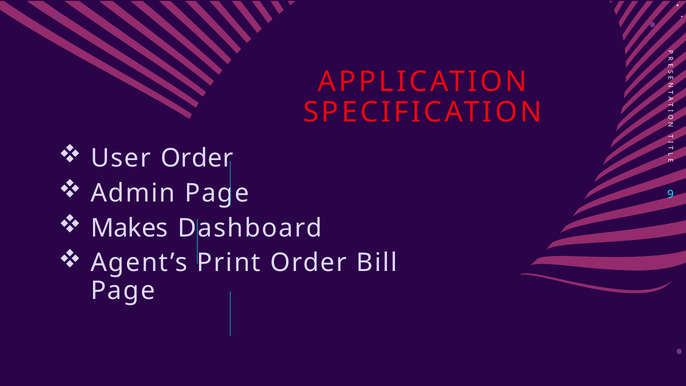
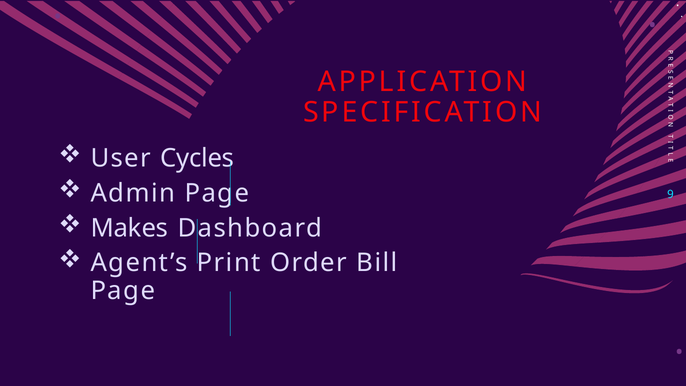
User Order: Order -> Cycles (197, 158)
